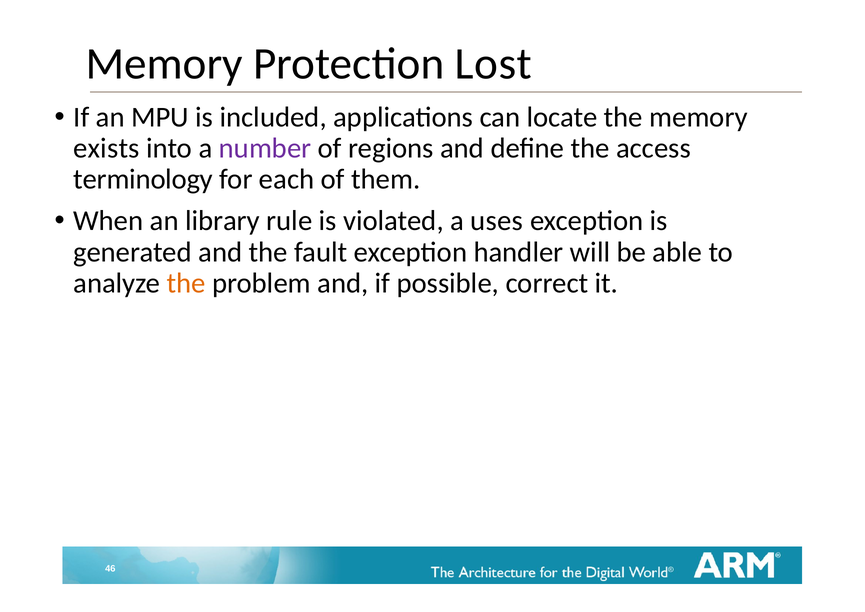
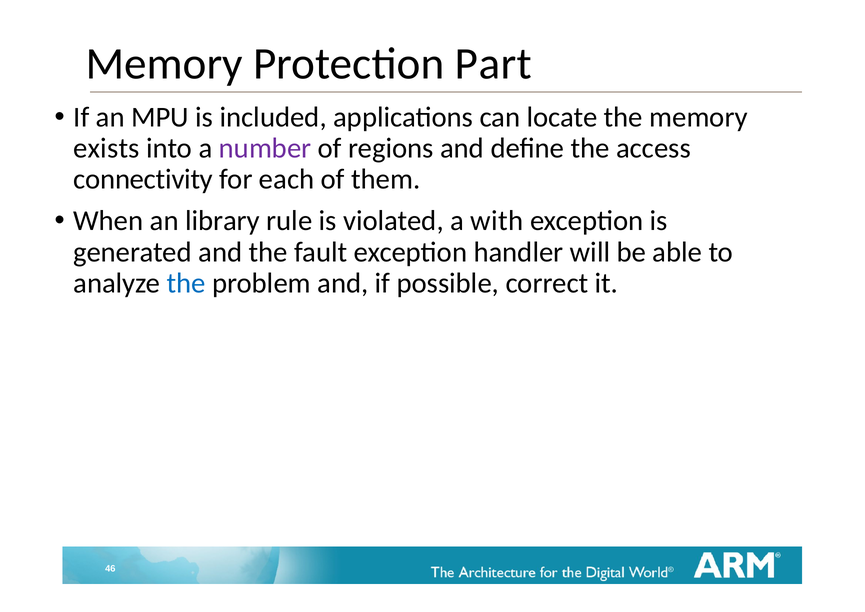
Lost: Lost -> Part (493, 64)
terminology: terminology -> connectivity (143, 179)
uses: uses -> with (497, 221)
the colour: orange -> blue (186, 283)
